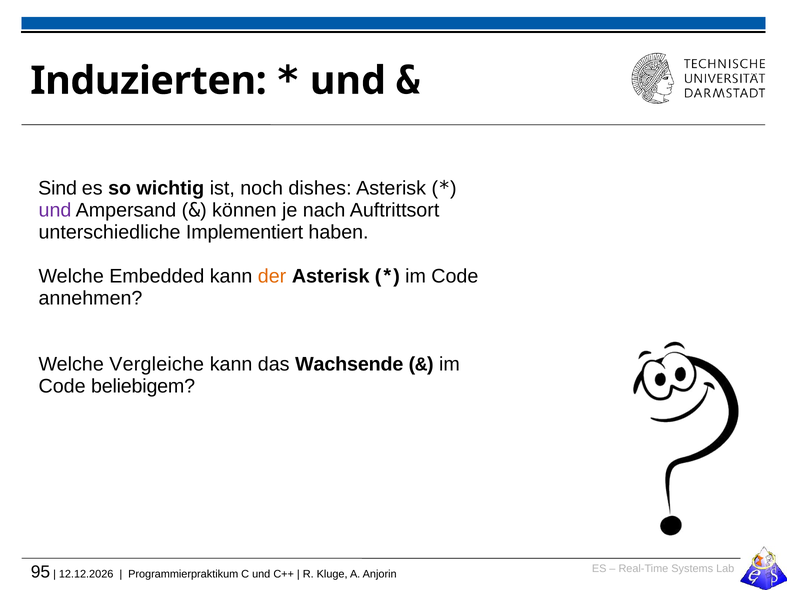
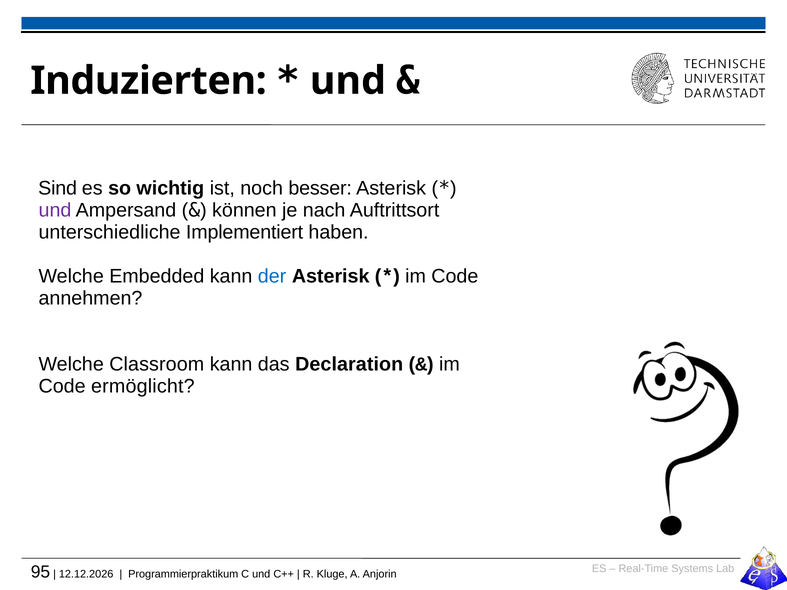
dishes: dishes -> besser (320, 189)
der colour: orange -> blue (272, 276)
Vergleiche: Vergleiche -> Classroom (157, 364)
Wachsende: Wachsende -> Declaration (349, 364)
beliebigem: beliebigem -> ermöglicht (143, 386)
